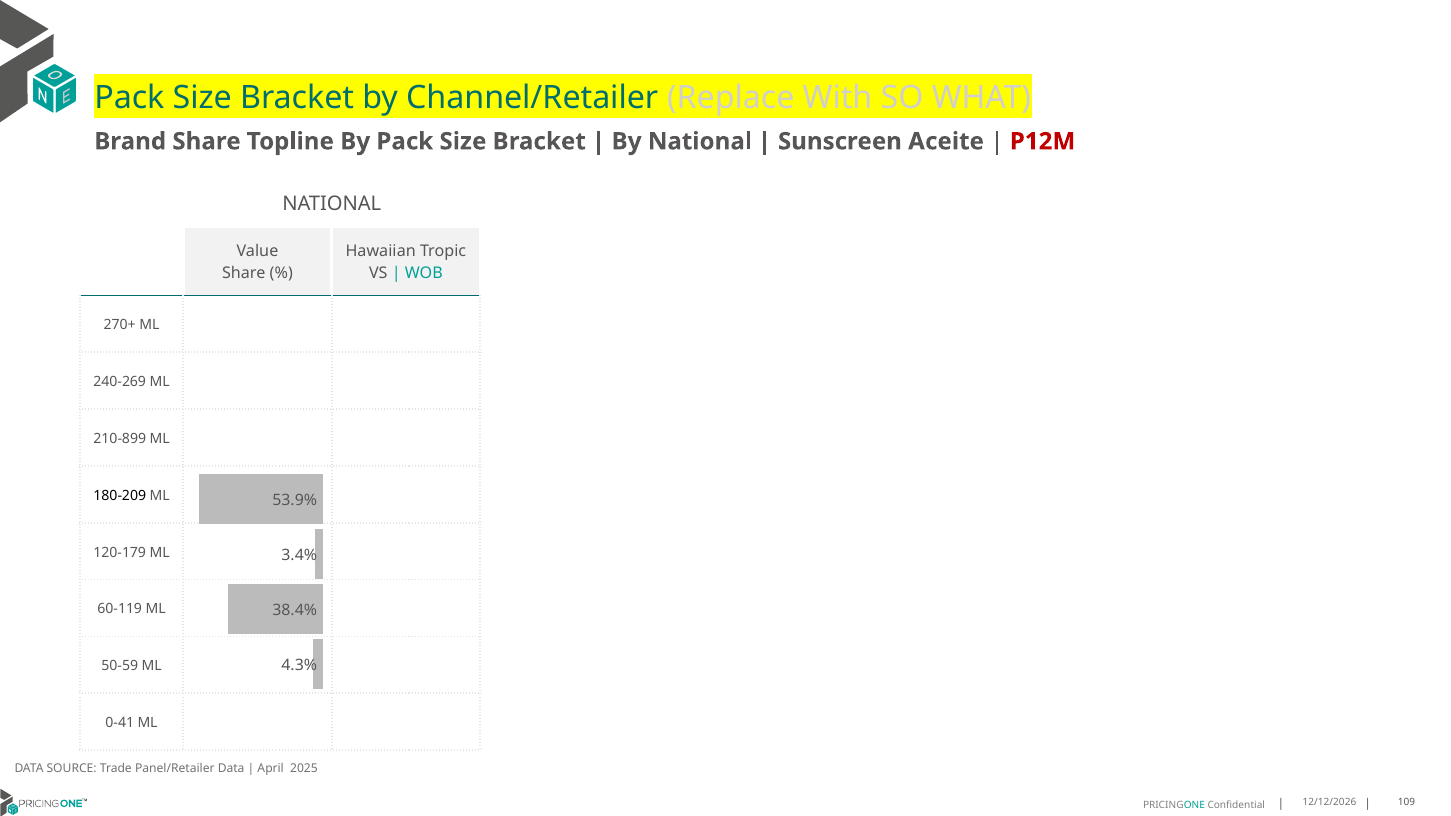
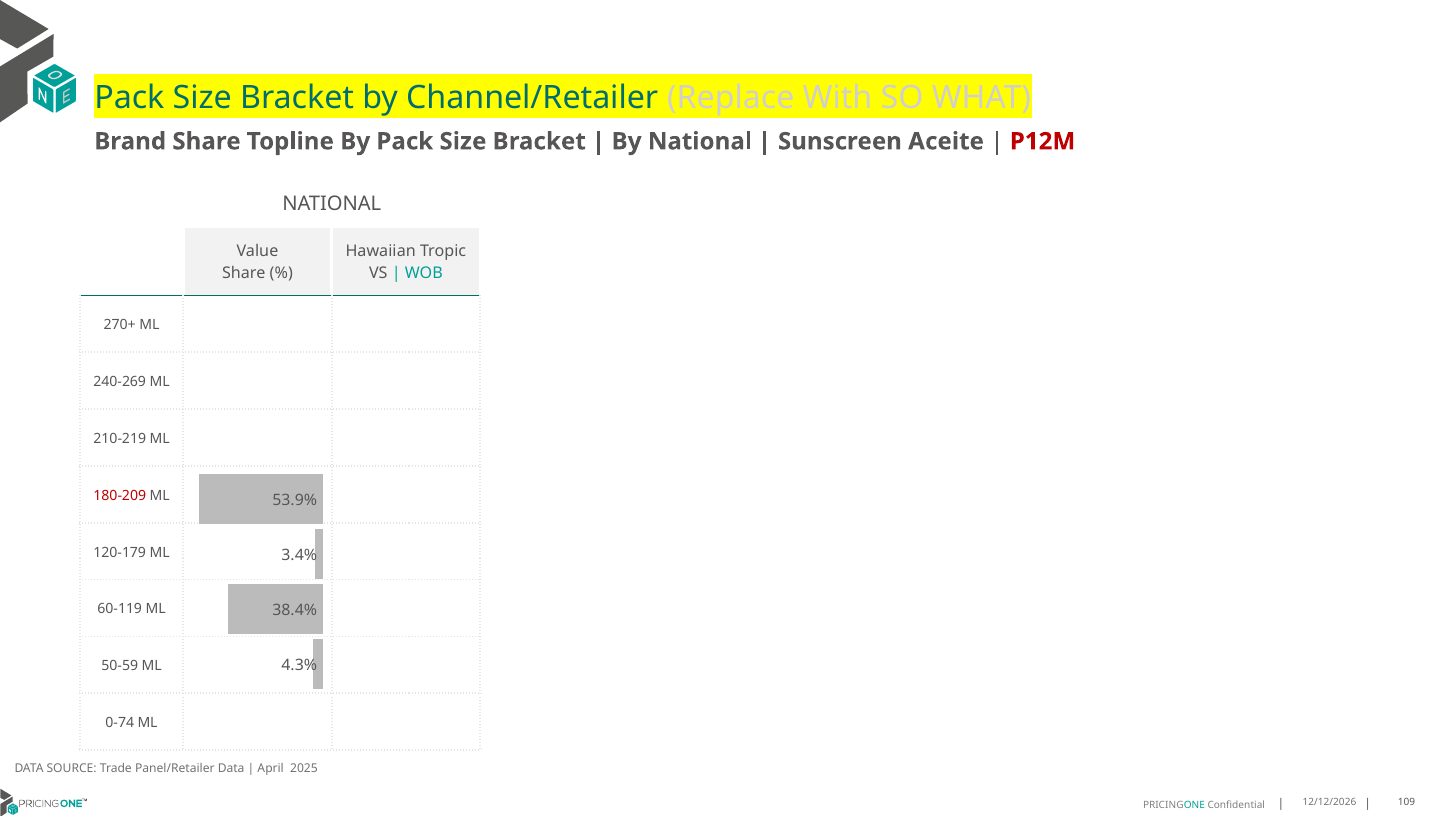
210-899: 210-899 -> 210-219 (120, 439)
180-209 colour: black -> red (120, 496)
0-41: 0-41 -> 0-74 (120, 723)
